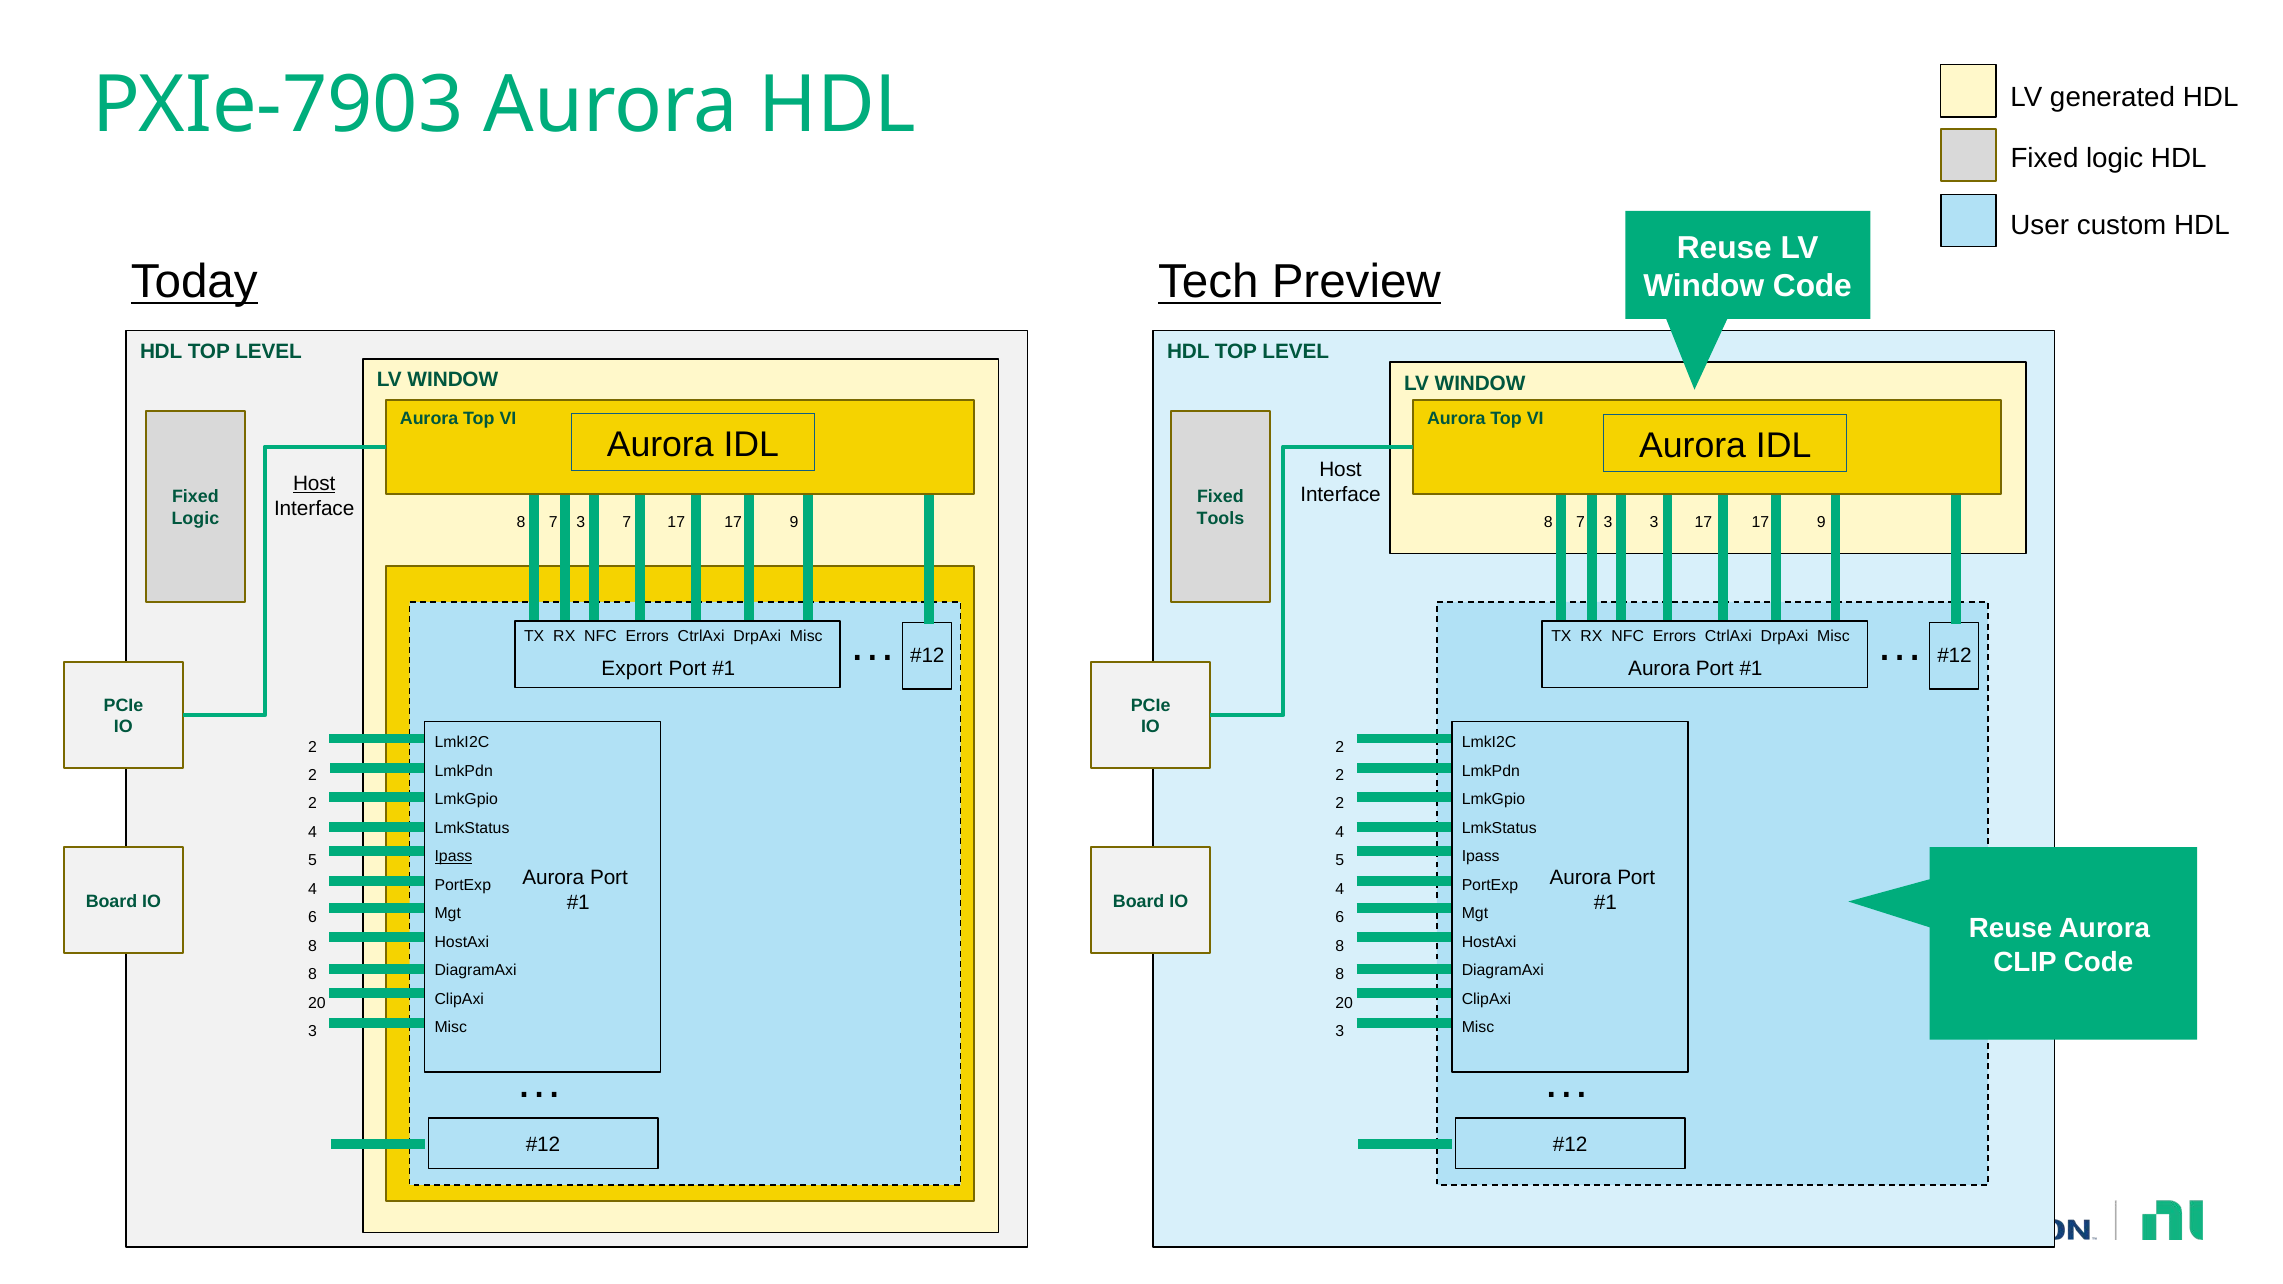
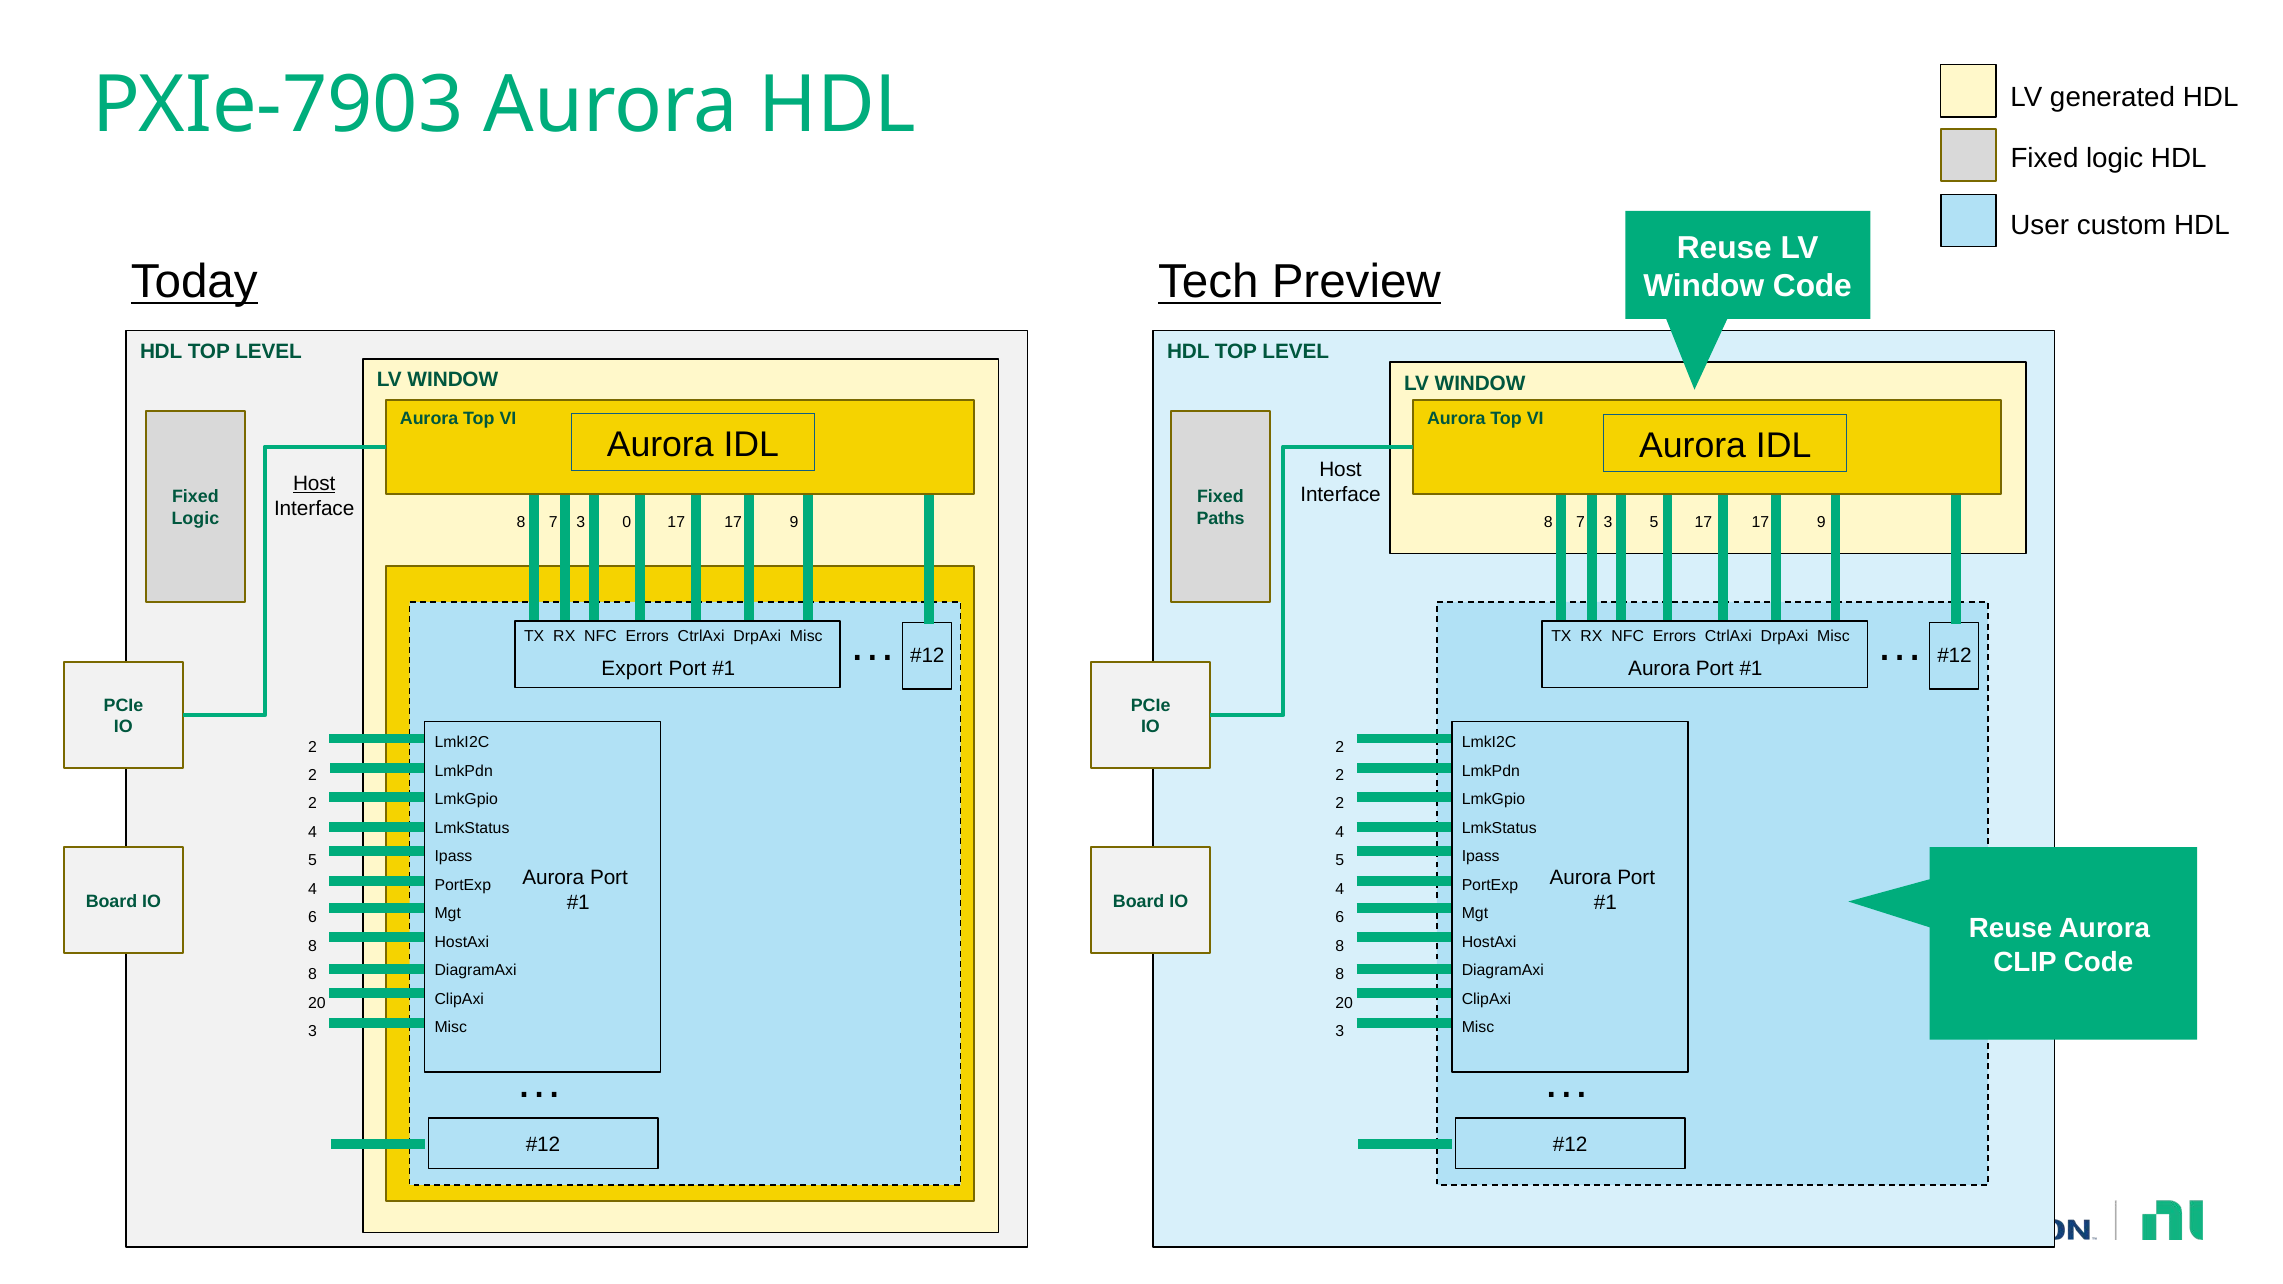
Tools: Tools -> Paths (1221, 518)
3 7: 7 -> 0 (627, 523)
3 3: 3 -> 5 (1654, 523)
Ipass underline: present -> none (453, 857)
